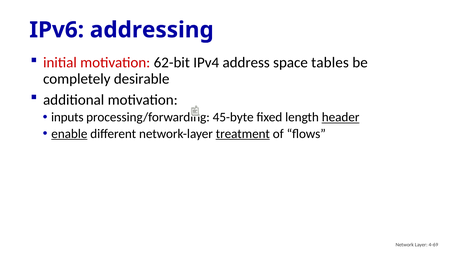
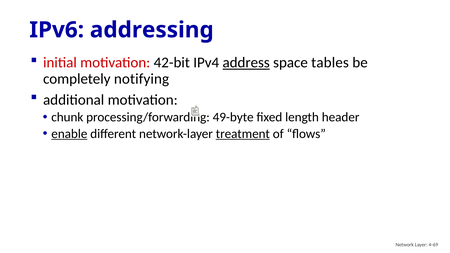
62-bit: 62-bit -> 42-bit (172, 63)
address underline: none -> present (246, 63)
desirable: desirable -> notifying (142, 79)
inputs: inputs -> chunk (67, 117)
45-byte: 45-byte -> 49-byte (233, 117)
header underline: present -> none (341, 117)
